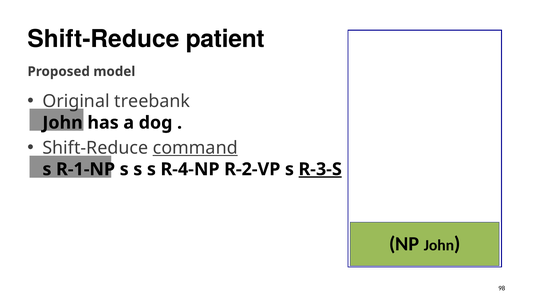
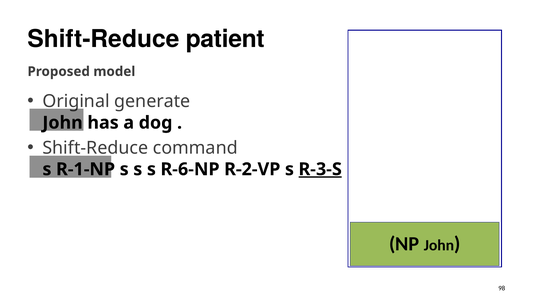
treebank: treebank -> generate (152, 101)
command underline: present -> none (195, 148)
R-4-NP: R-4-NP -> R-6-NP (190, 169)
